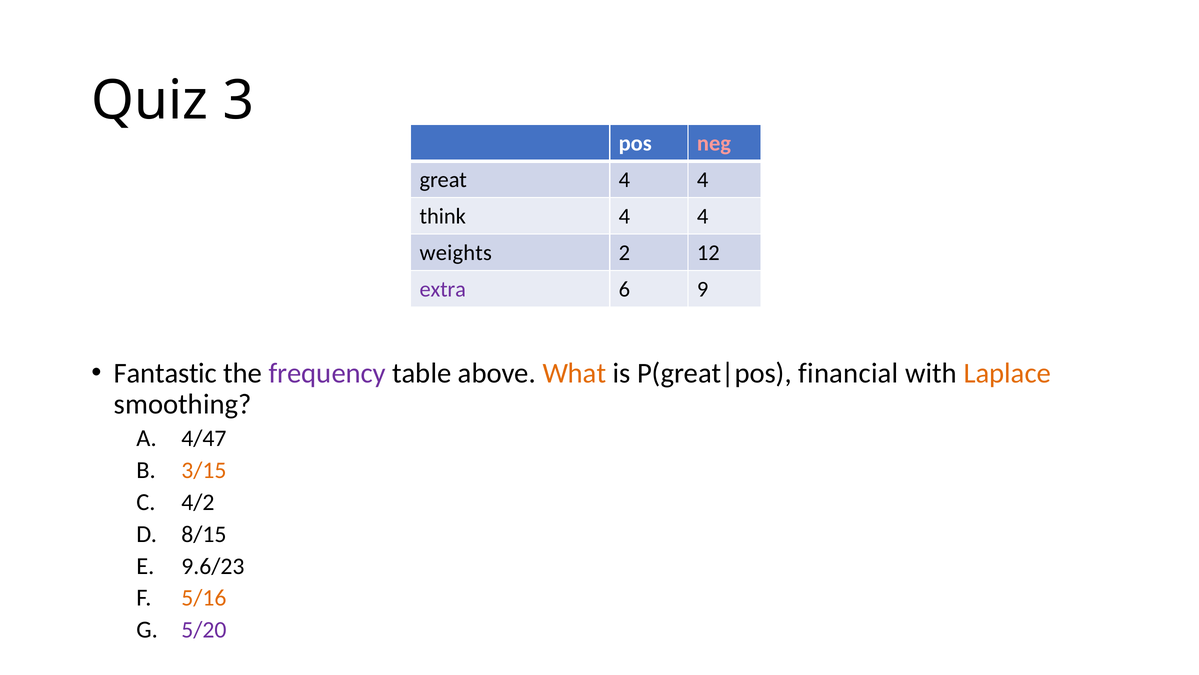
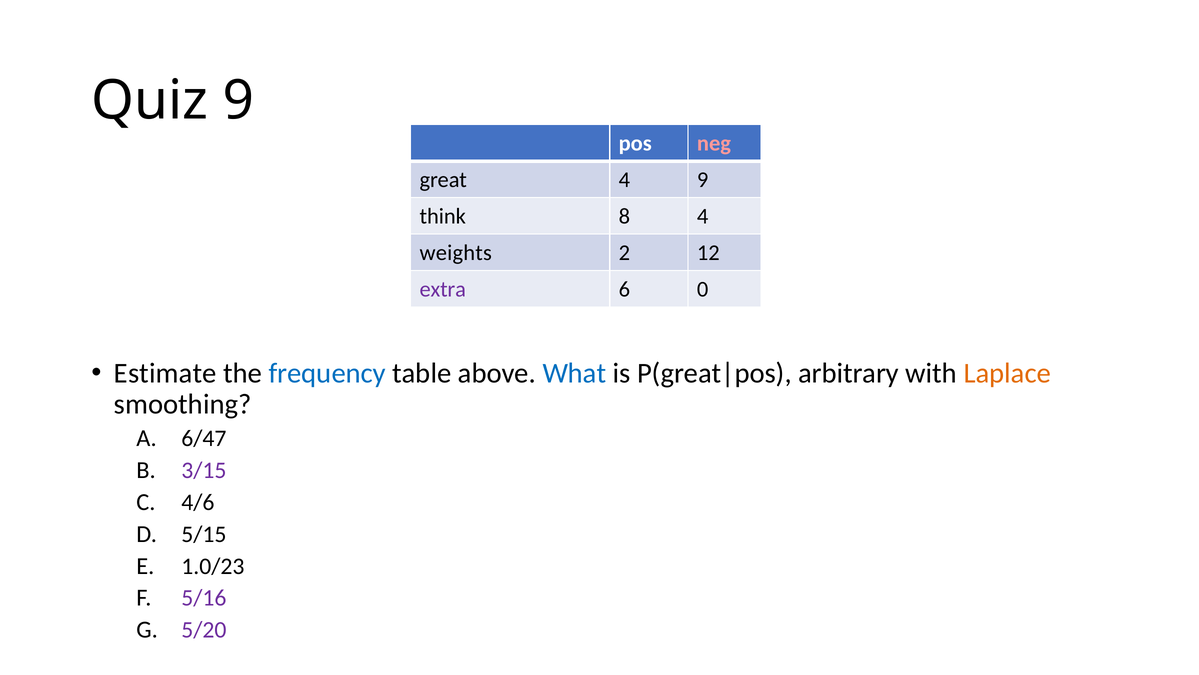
Quiz 3: 3 -> 9 (238, 101)
great 4 4: 4 -> 9 (703, 180)
think 4: 4 -> 8 (624, 216)
9: 9 -> 0 (703, 289)
Fantastic: Fantastic -> Estimate (165, 373)
frequency colour: purple -> blue (327, 373)
What colour: orange -> blue (574, 373)
financial: financial -> arbitrary (849, 373)
4/47: 4/47 -> 6/47 (204, 438)
3/15 colour: orange -> purple (204, 470)
4/2: 4/2 -> 4/6 (198, 502)
8/15: 8/15 -> 5/15 (204, 534)
9.6/23: 9.6/23 -> 1.0/23 (213, 566)
5/16 colour: orange -> purple (204, 598)
